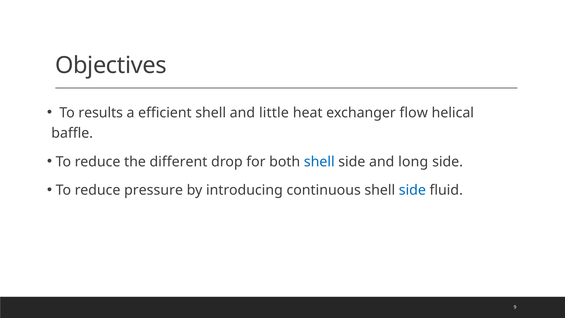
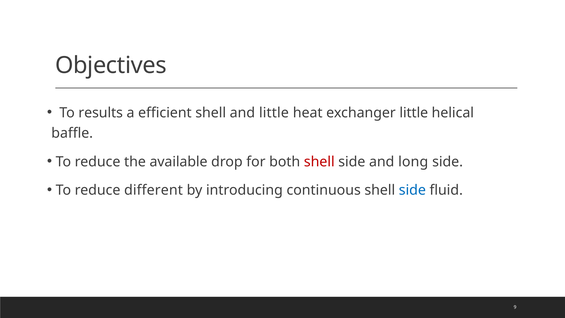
exchanger flow: flow -> little (414, 113)
different: different -> available (179, 162)
shell colour: blue -> red (319, 162)
pressure: pressure -> different (153, 190)
